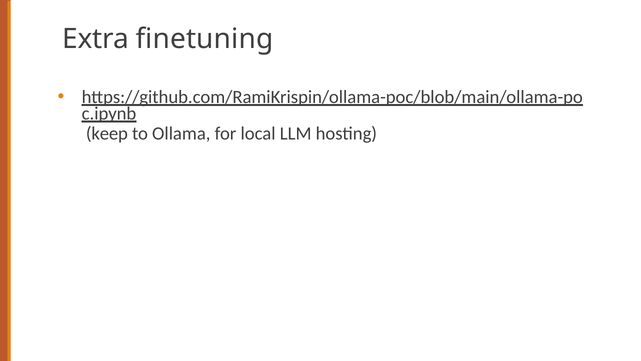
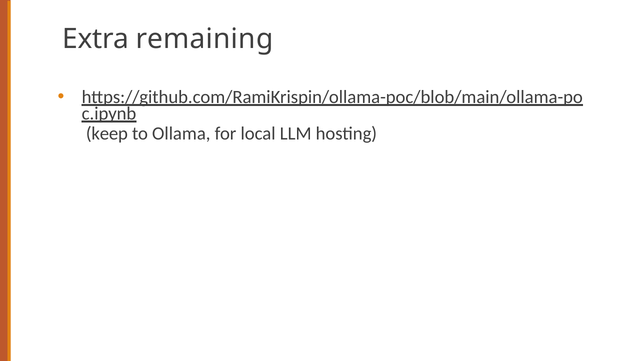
finetuning: finetuning -> remaining (204, 39)
